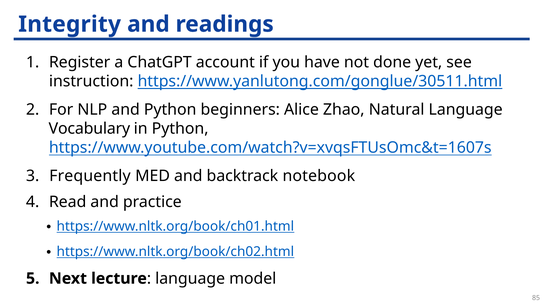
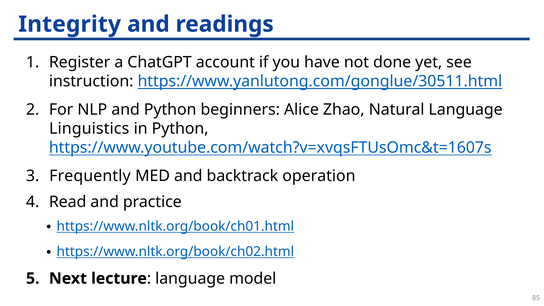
Vocabulary: Vocabulary -> Linguistics (89, 129)
notebook: notebook -> operation (319, 176)
